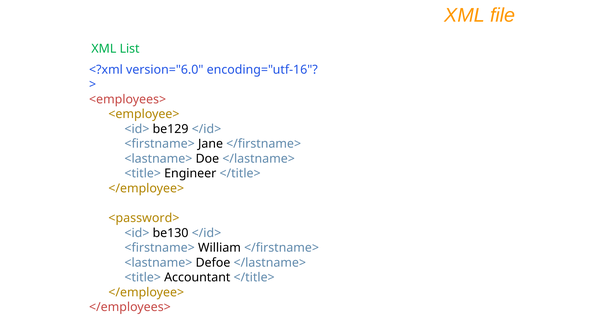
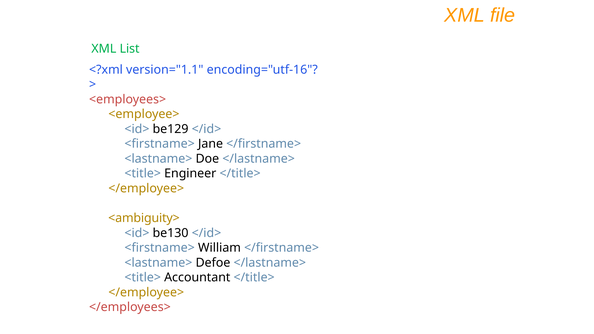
version="6.0: version="6.0 -> version="1.1 (165, 70)
<password>: <password> -> <ambiguity> (144, 218)
